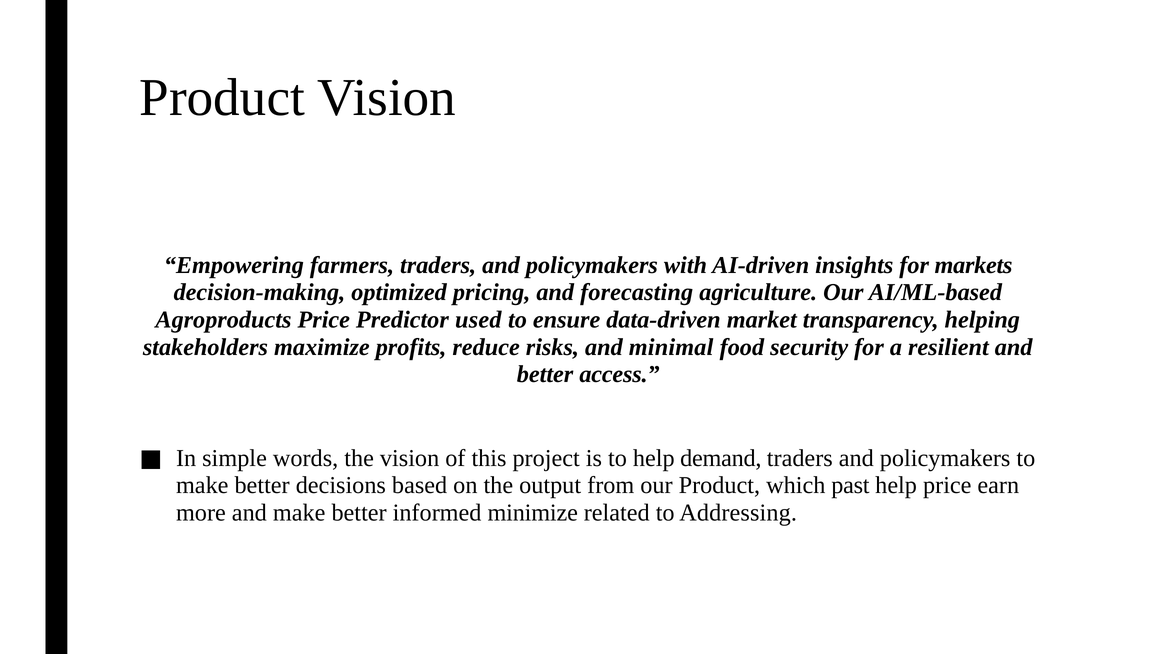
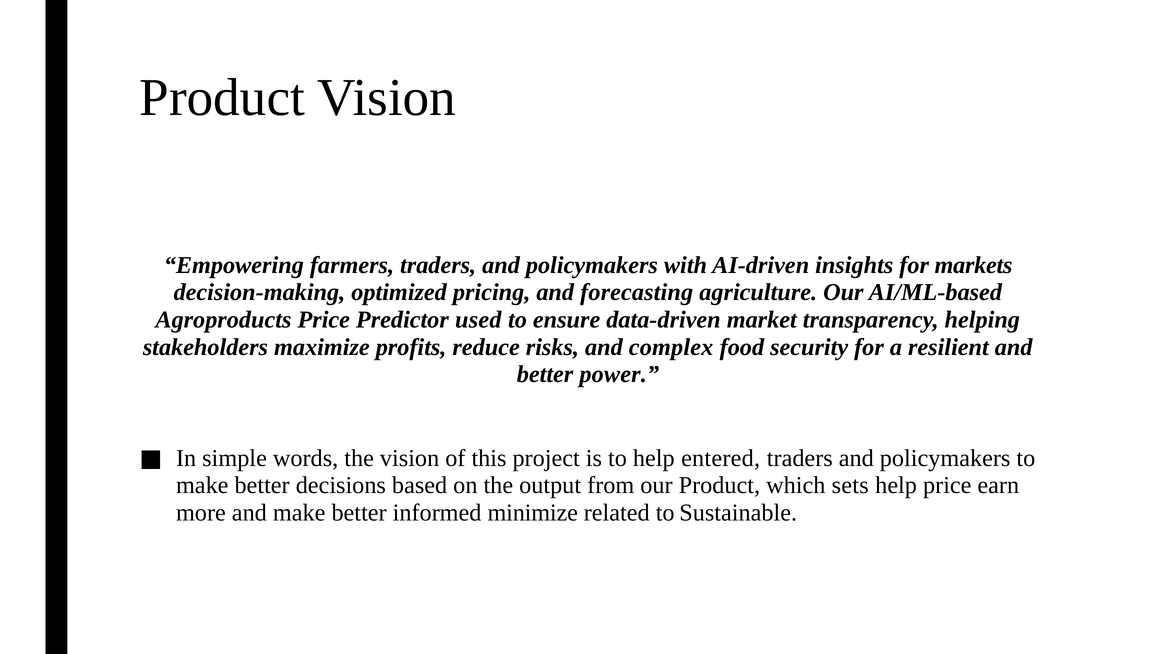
minimal: minimal -> complex (671, 347)
access: access -> power (619, 374)
demand: demand -> entered (721, 458)
past: past -> sets (850, 485)
Addressing: Addressing -> Sustainable (738, 512)
